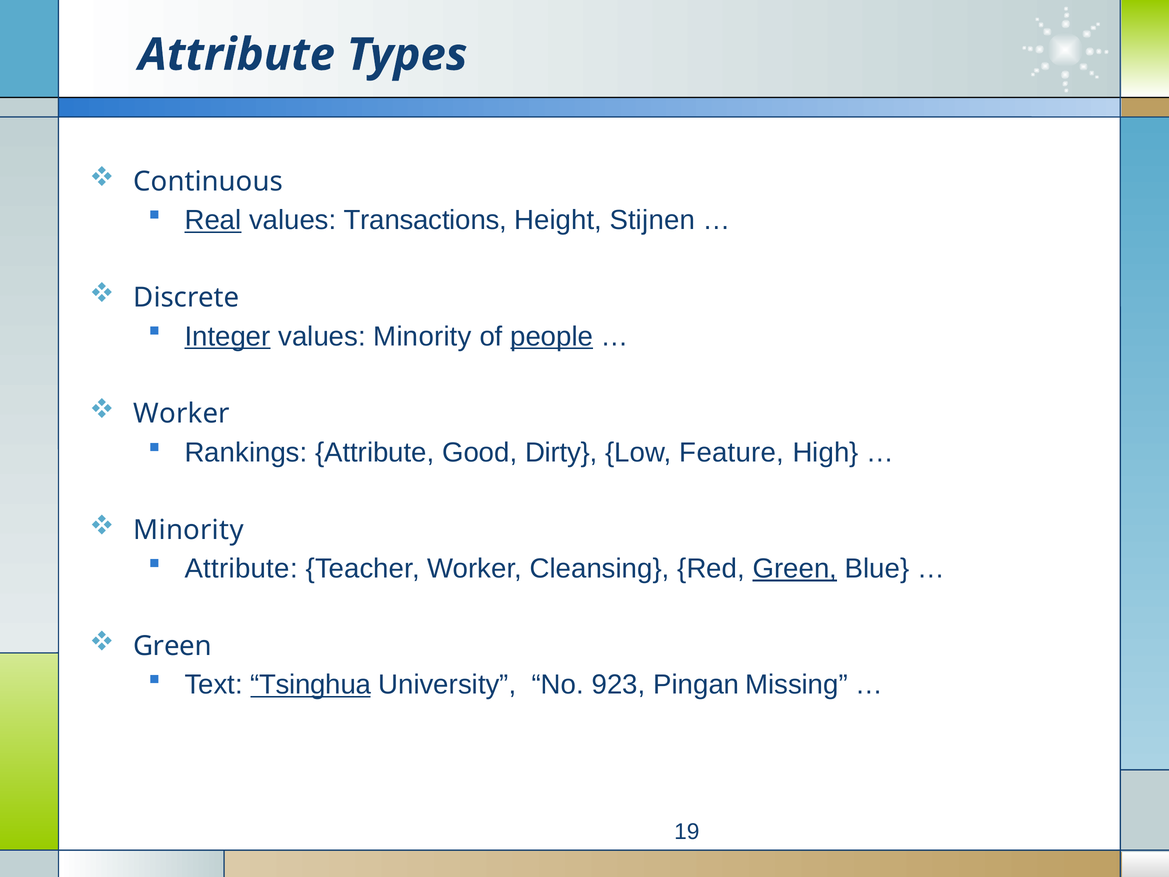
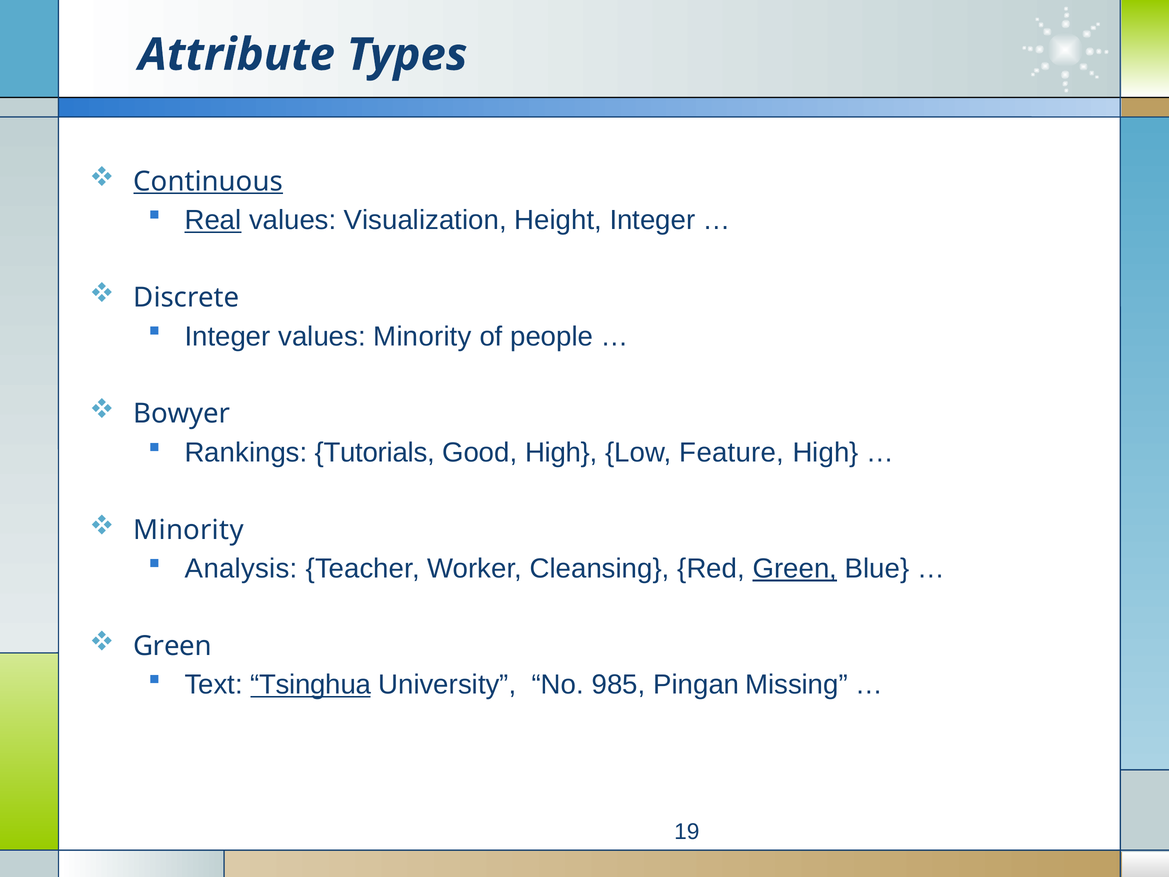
Continuous underline: none -> present (208, 181)
Transactions: Transactions -> Visualization (425, 220)
Height Stijnen: Stijnen -> Integer (652, 220)
Integer underline: present -> none (228, 336)
people underline: present -> none (552, 336)
Worker: Worker -> Bowyer (182, 414)
Rankings Attribute: Attribute -> Tutorials (375, 452)
Good Dirty: Dirty -> High (561, 452)
Attribute: Attribute -> Analysis (241, 569)
923: 923 -> 985 (619, 685)
